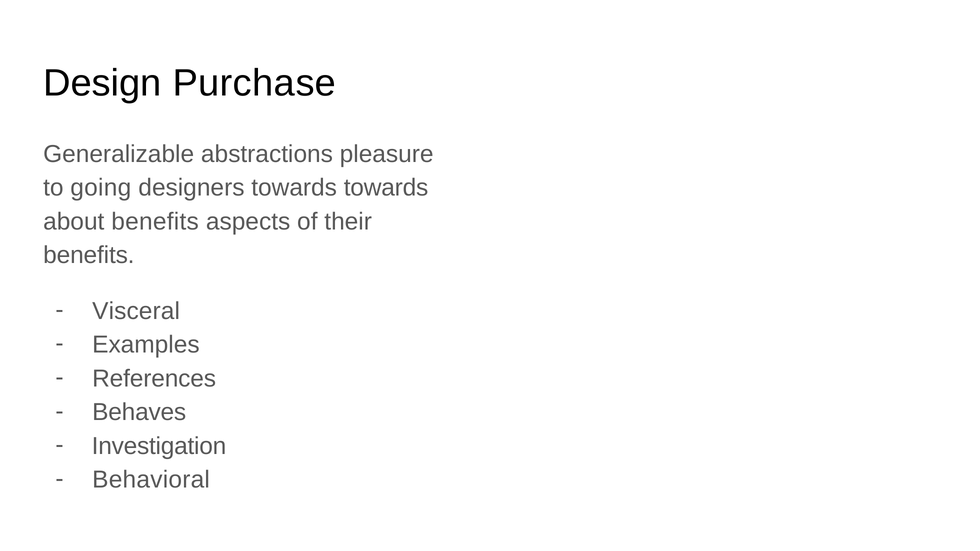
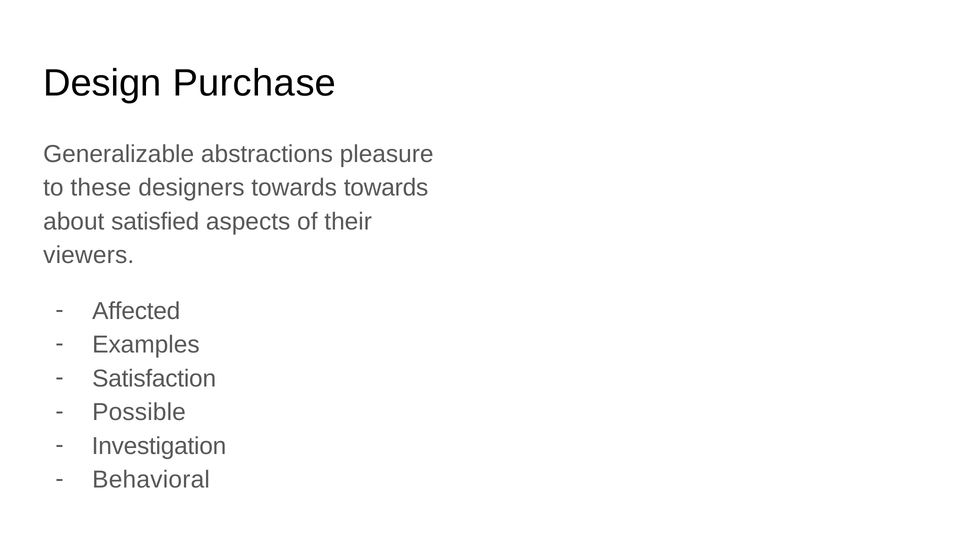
going: going -> these (101, 188)
about benefits: benefits -> satisfied (155, 222)
benefits: benefits -> viewers (89, 256)
Visceral: Visceral -> Affected (136, 311)
References: References -> Satisfaction (154, 379)
Behaves: Behaves -> Possible (139, 412)
